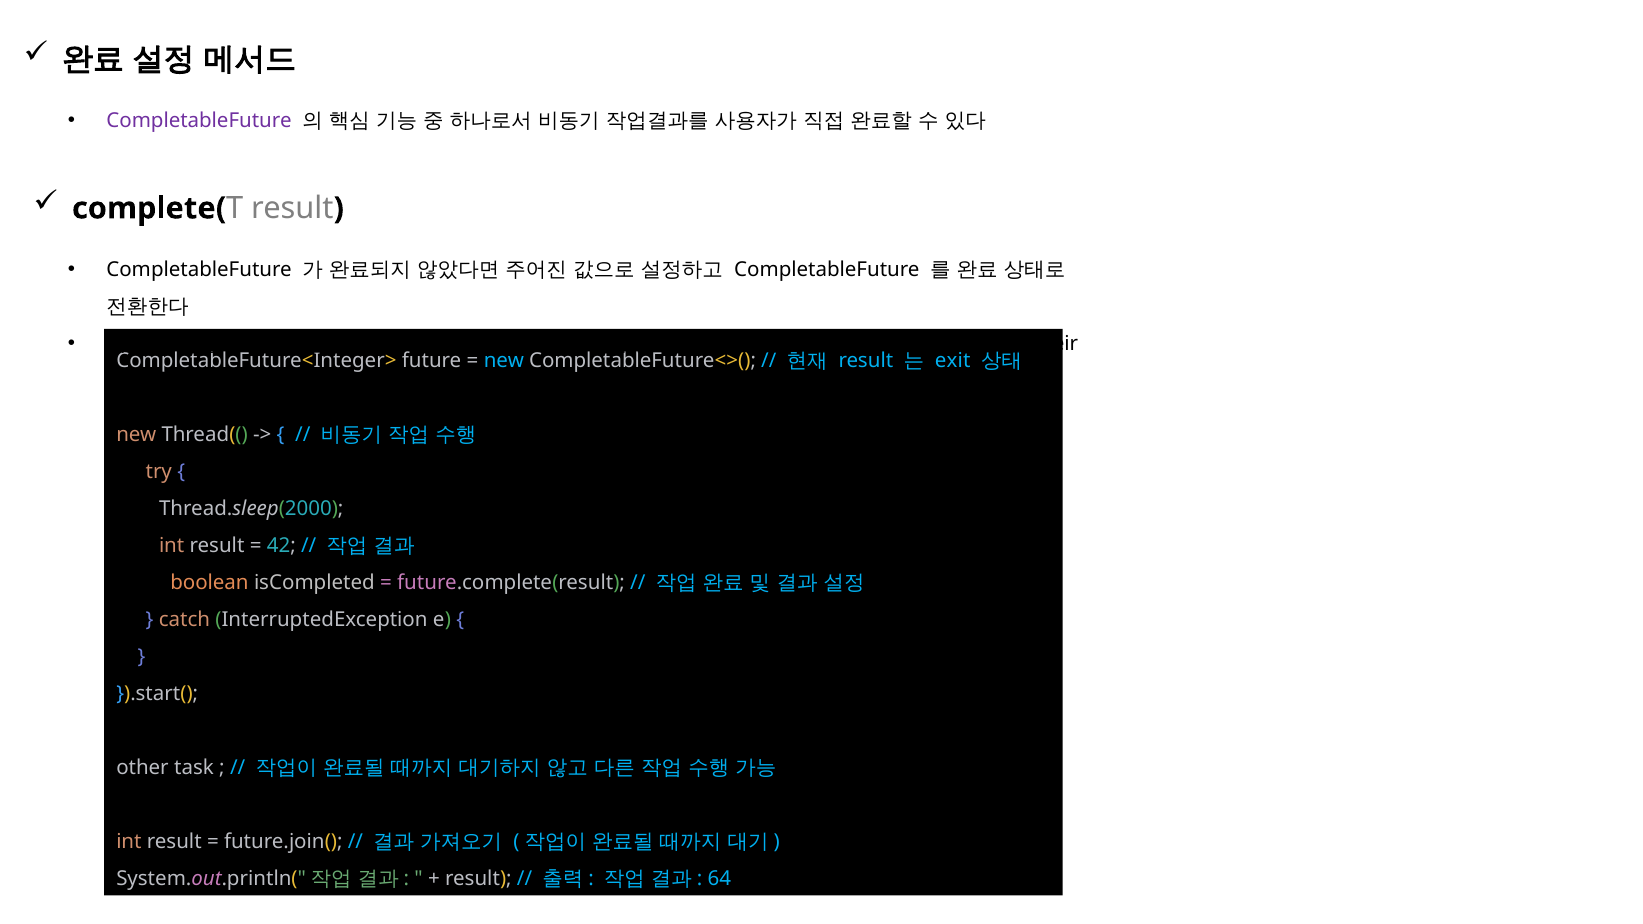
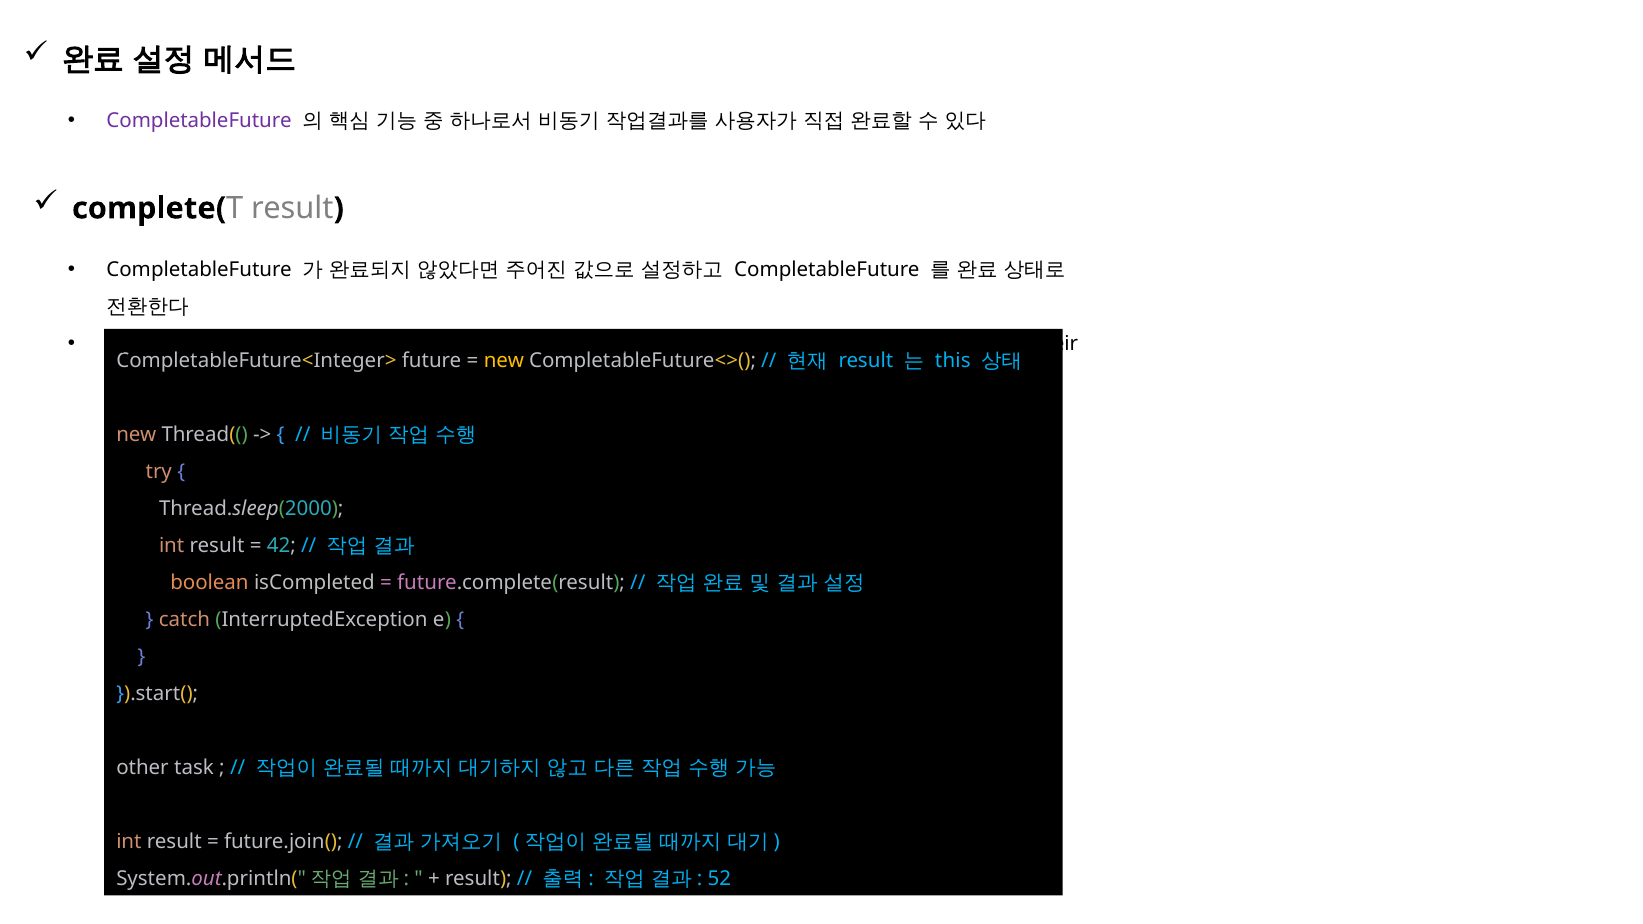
new colour: light blue -> yellow (504, 361)
exit: exit -> this (953, 361)
64: 64 -> 52 (719, 879)
